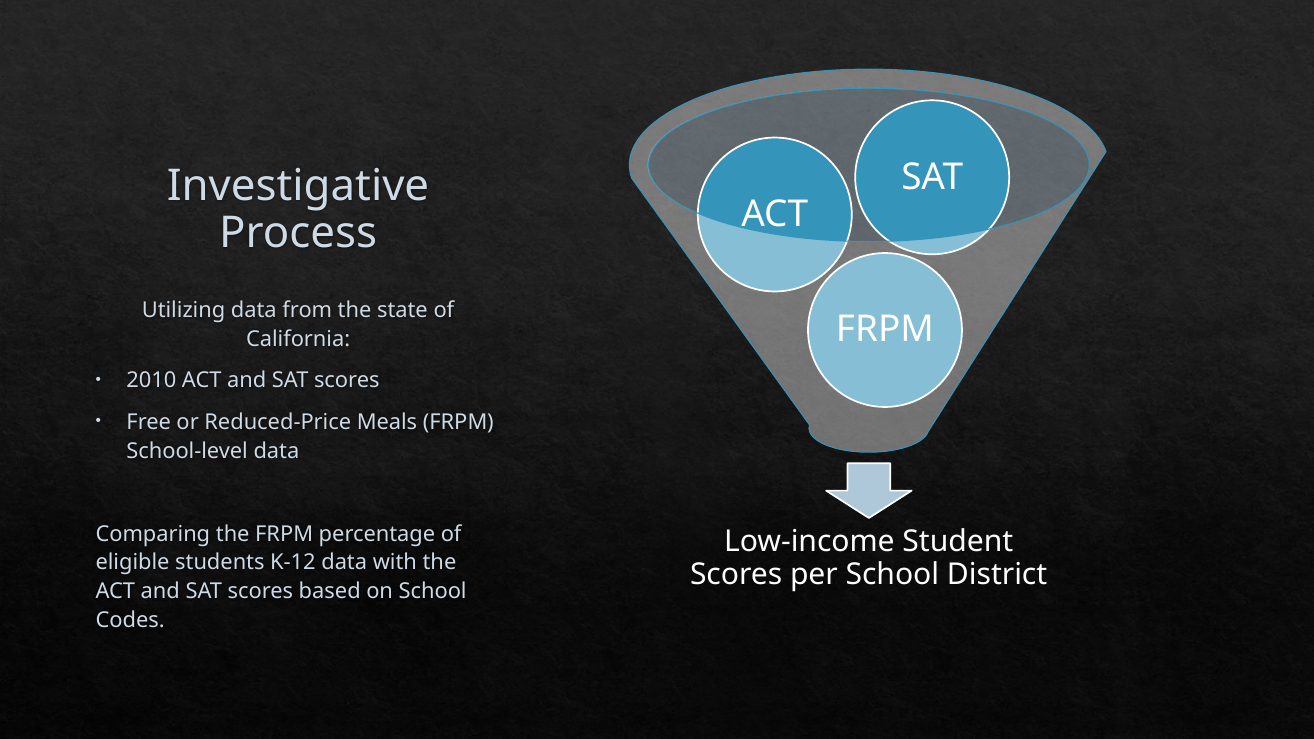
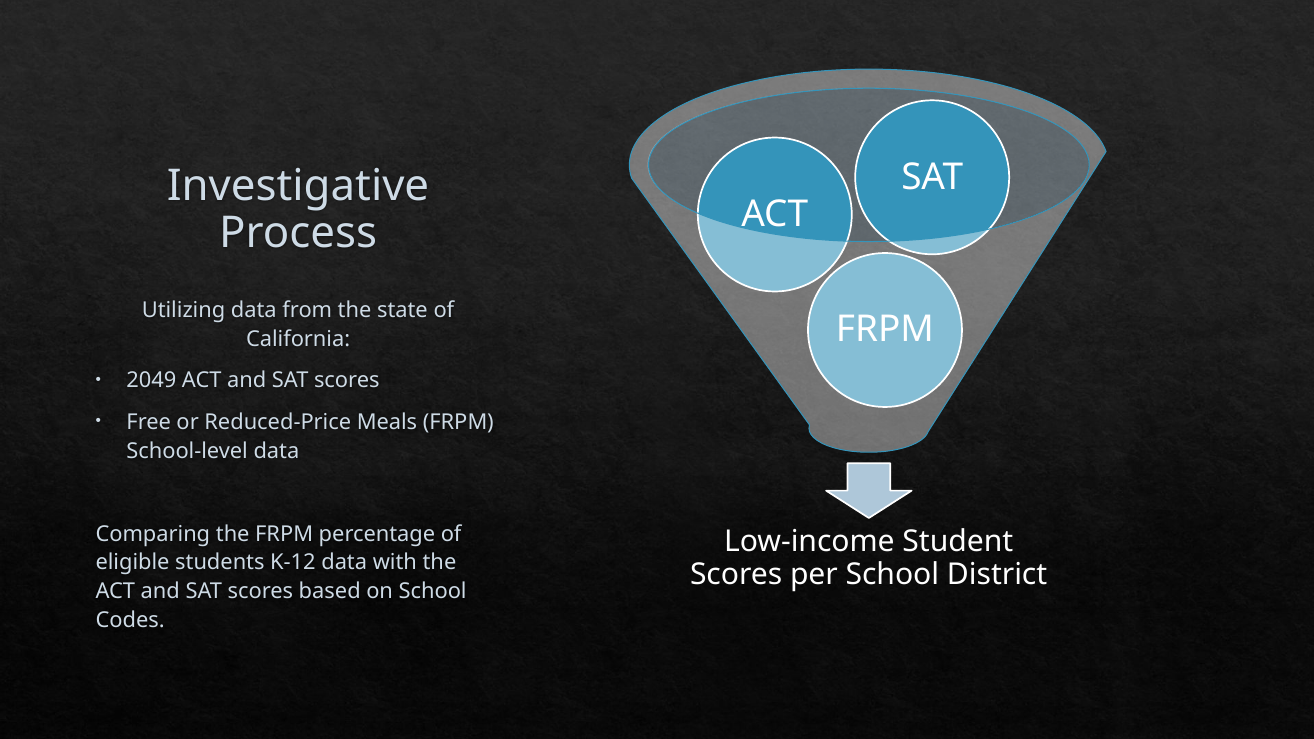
2010: 2010 -> 2049 (151, 381)
